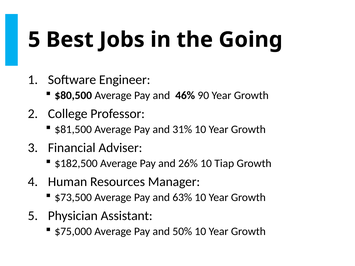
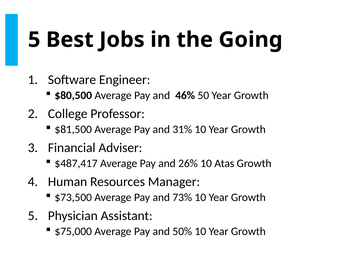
90: 90 -> 50 (203, 96)
$182,500: $182,500 -> $487,417 (76, 164)
Tiap: Tiap -> Atas (224, 164)
63%: 63% -> 73% (182, 198)
